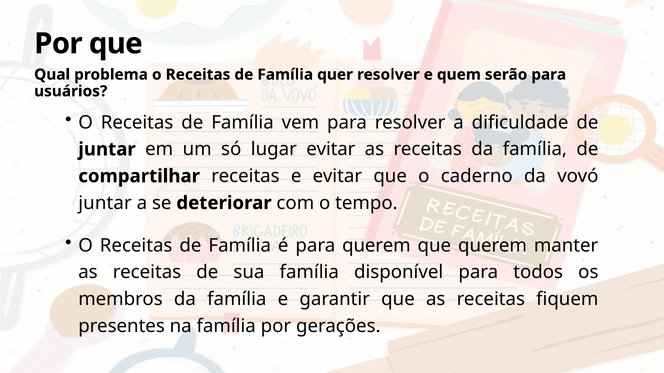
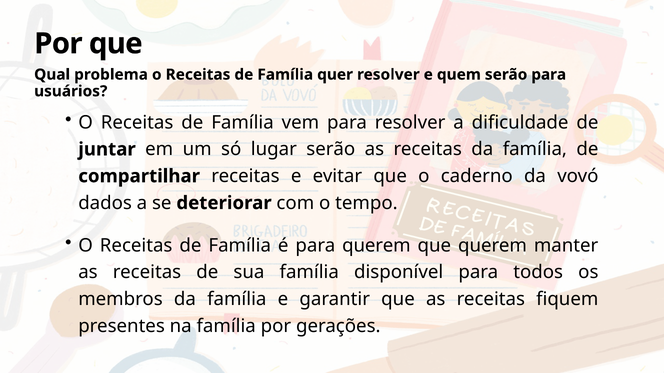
lugar evitar: evitar -> serão (331, 149)
juntar: juntar -> dados (105, 203)
